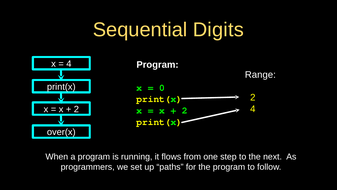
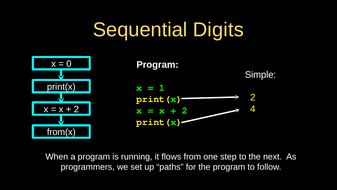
4: 4 -> 0 (69, 64)
Range: Range -> Simple (260, 75)
0: 0 -> 1 (162, 87)
over(x: over(x -> from(x (61, 132)
